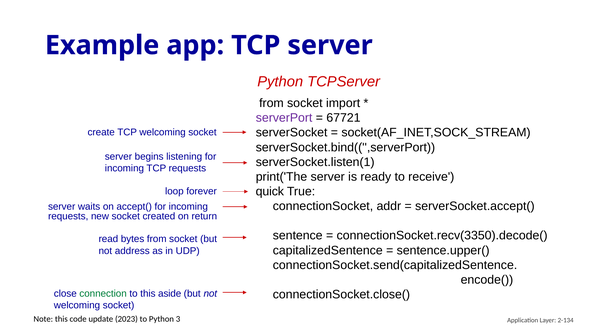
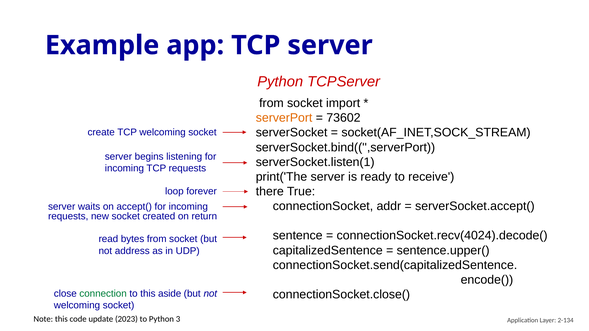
serverPort colour: purple -> orange (284, 118)
67721: 67721 -> 73602 (343, 118)
quick: quick -> there (270, 192)
connectionSocket.recv(3350).decode(: connectionSocket.recv(3350).decode( -> connectionSocket.recv(4024).decode( (442, 236)
